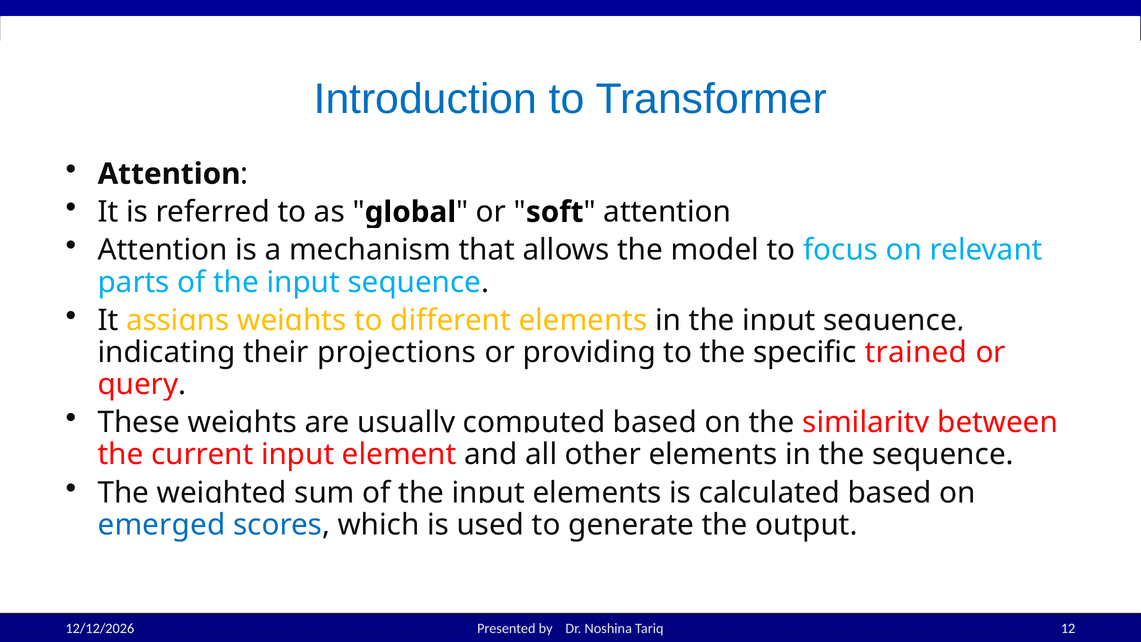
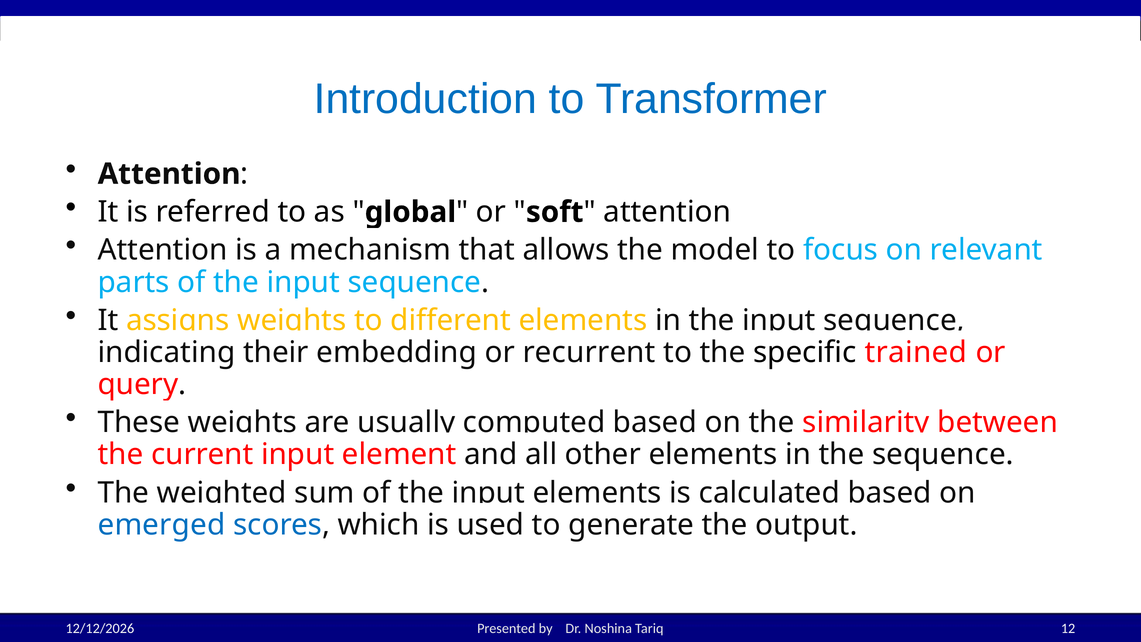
projections: projections -> embedding (397, 352)
providing: providing -> recurrent (589, 352)
